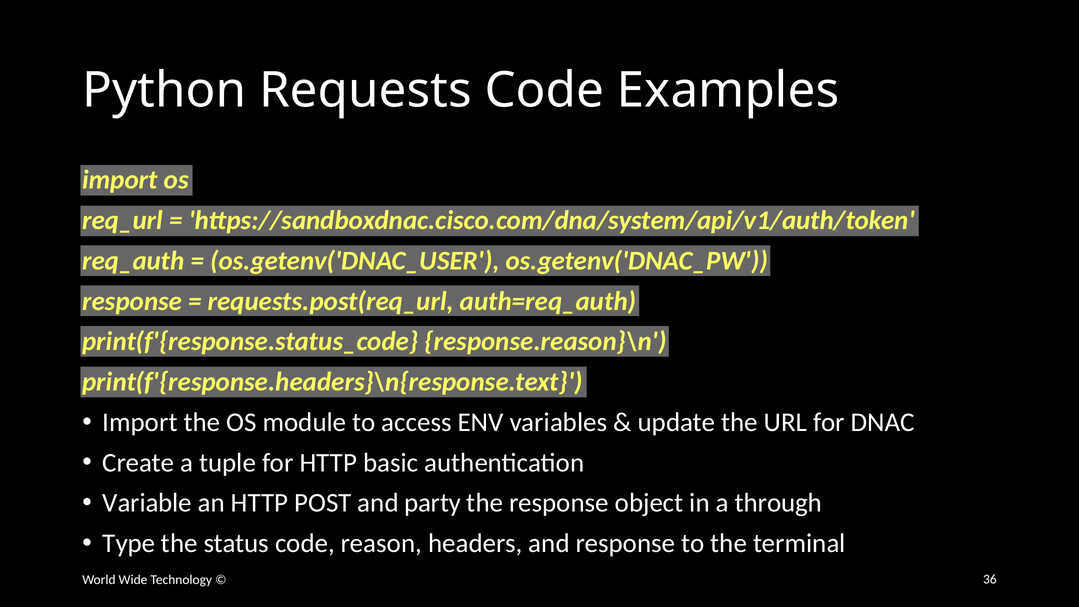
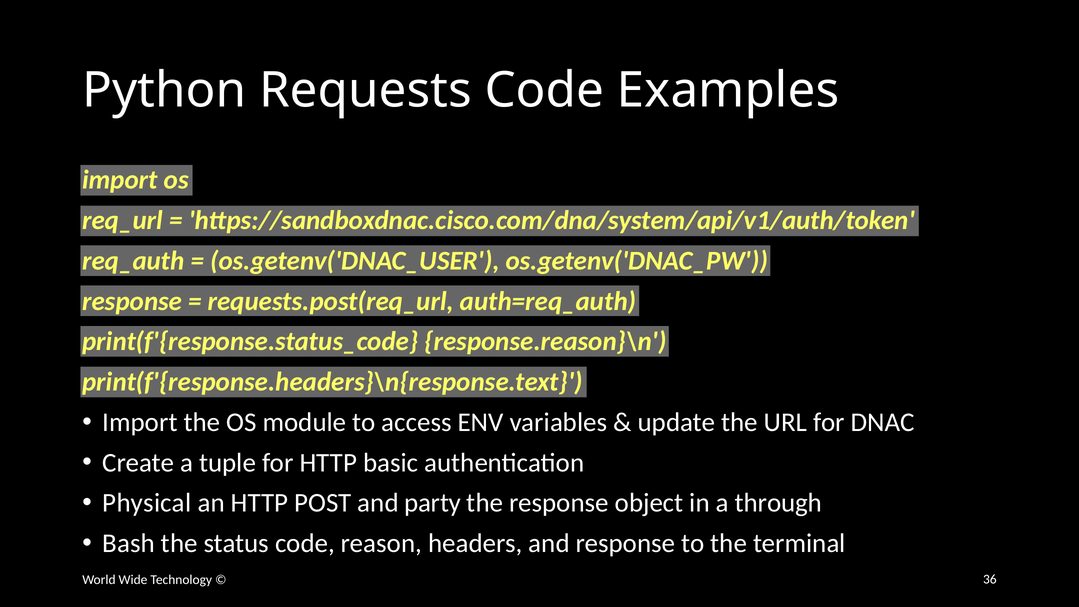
Variable: Variable -> Physical (147, 503)
Type: Type -> Bash (129, 543)
